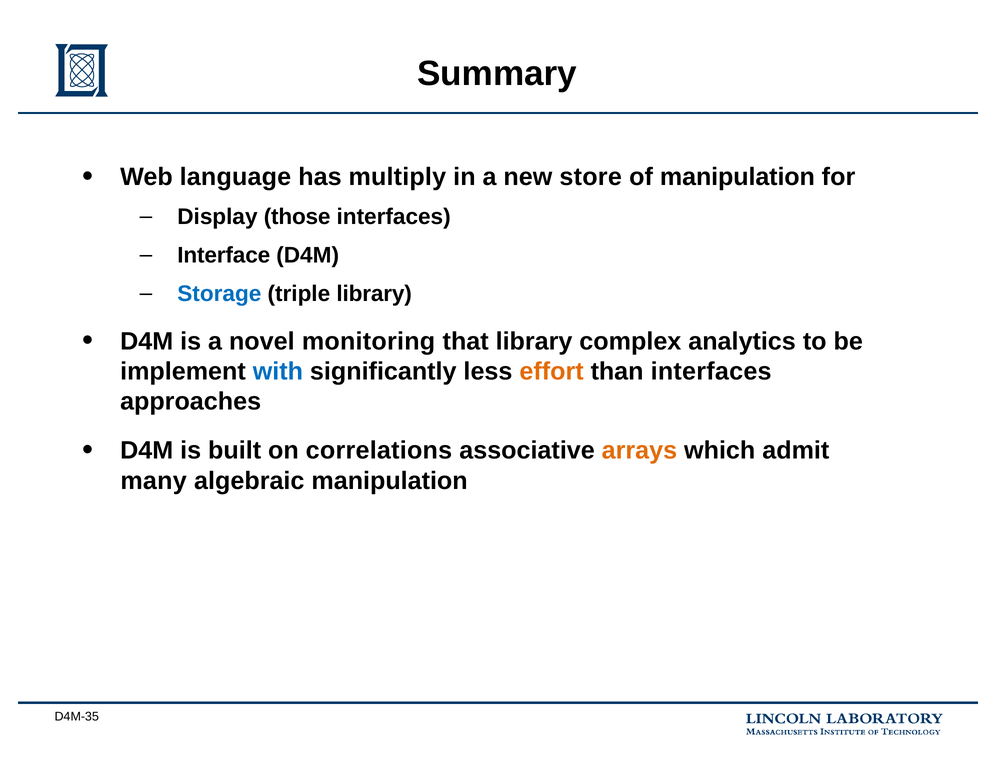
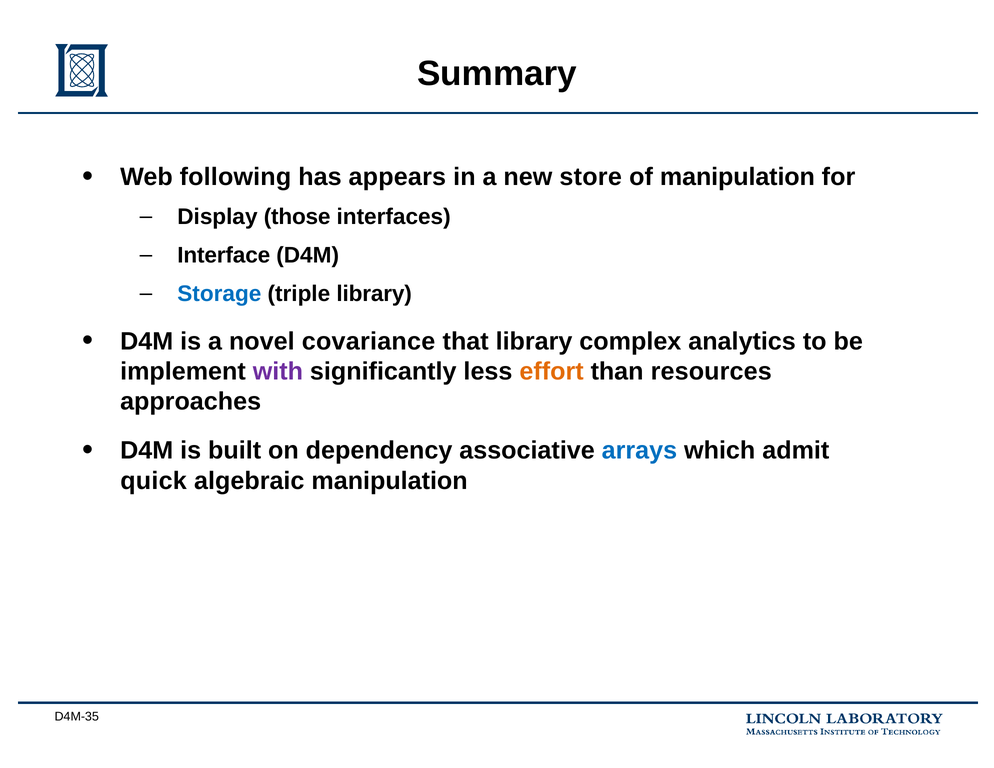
language: language -> following (235, 177)
multiply: multiply -> appears (397, 177)
monitoring: monitoring -> covariance (369, 341)
with colour: blue -> purple (278, 372)
than interfaces: interfaces -> resources (711, 372)
correlations: correlations -> dependency (379, 451)
arrays colour: orange -> blue (639, 451)
many: many -> quick (154, 481)
